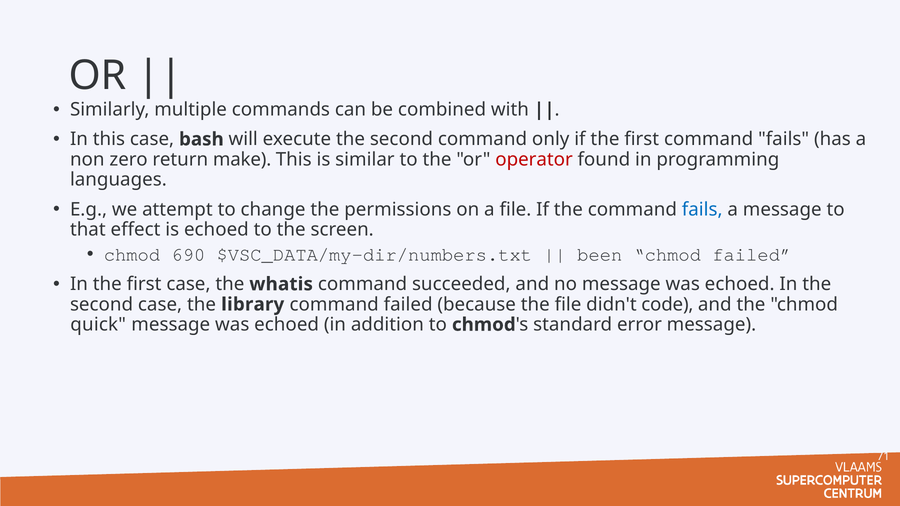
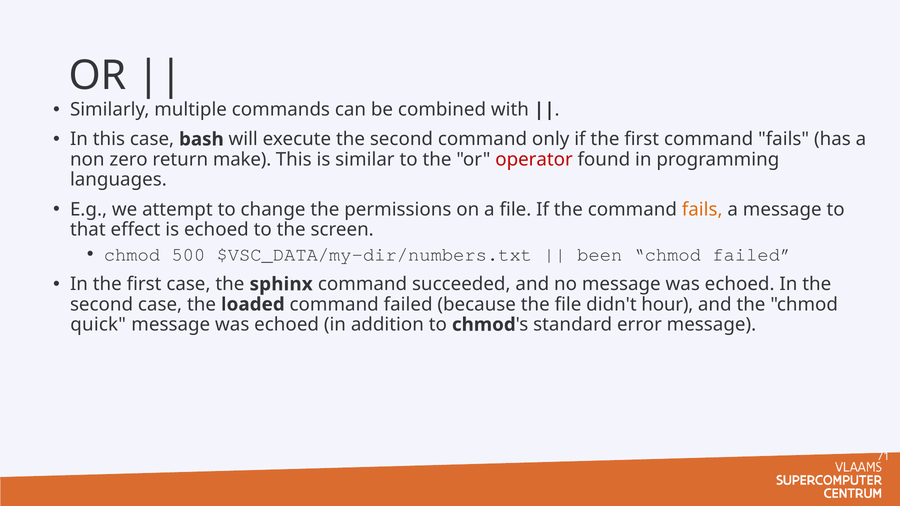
fails colour: blue -> orange (702, 209)
690: 690 -> 500 (188, 255)
whatis: whatis -> sphinx (281, 284)
library: library -> loaded (253, 304)
code: code -> hour (667, 304)
